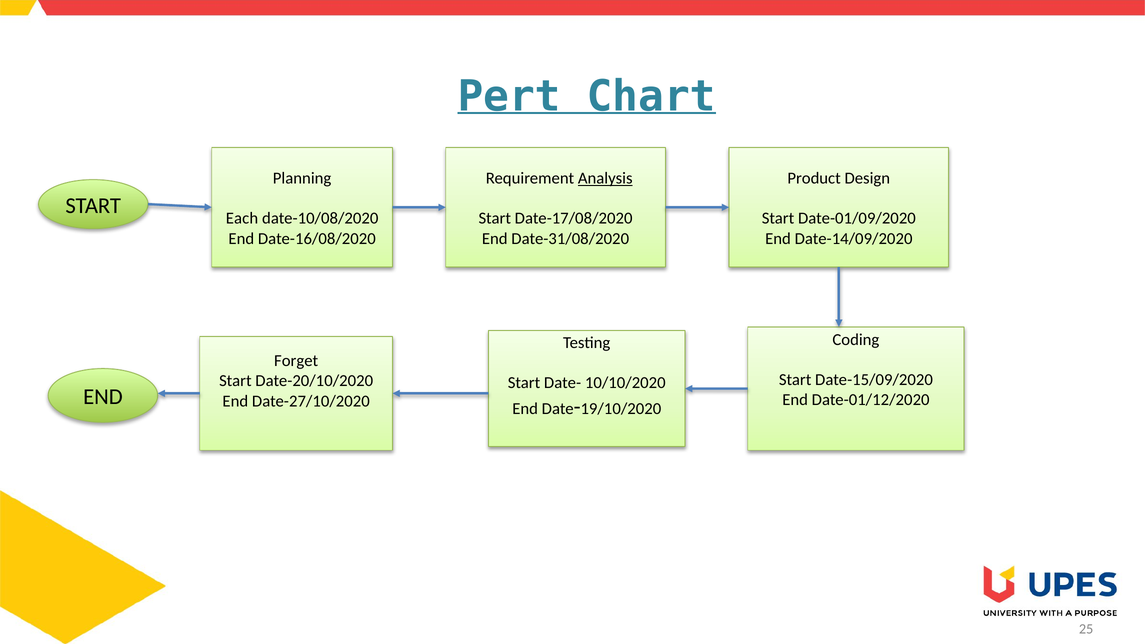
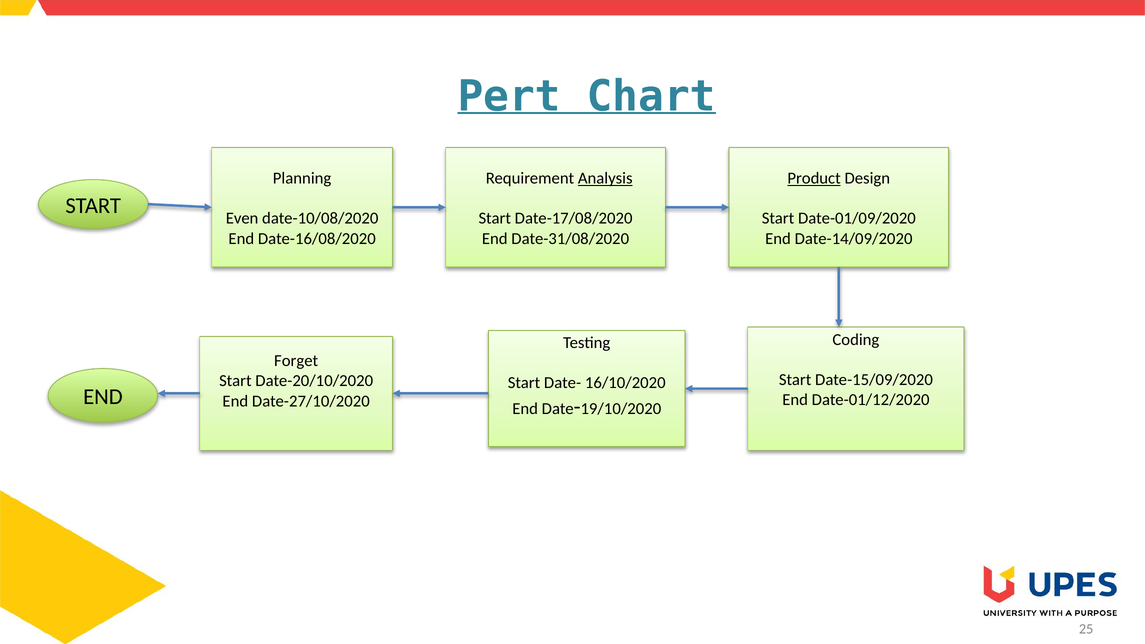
Product underline: none -> present (814, 178)
Each: Each -> Even (242, 219)
10/10/2020: 10/10/2020 -> 16/10/2020 (625, 383)
